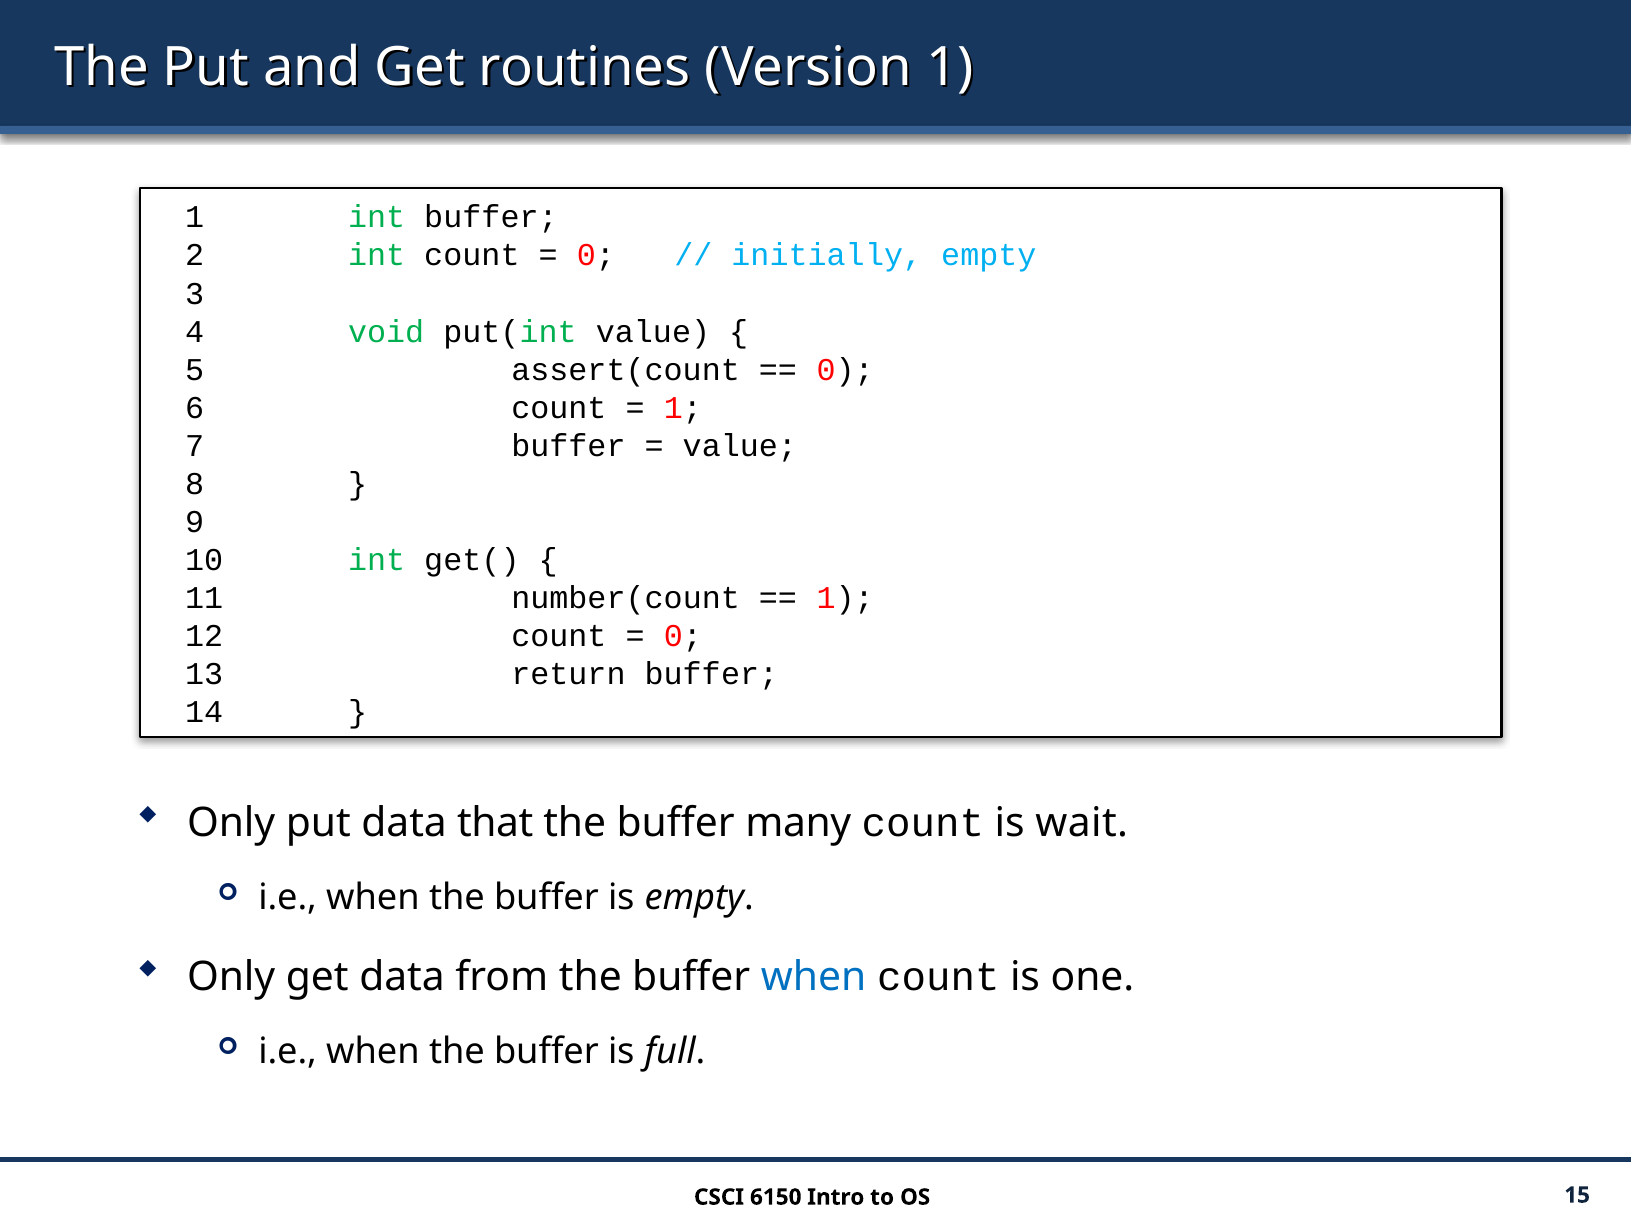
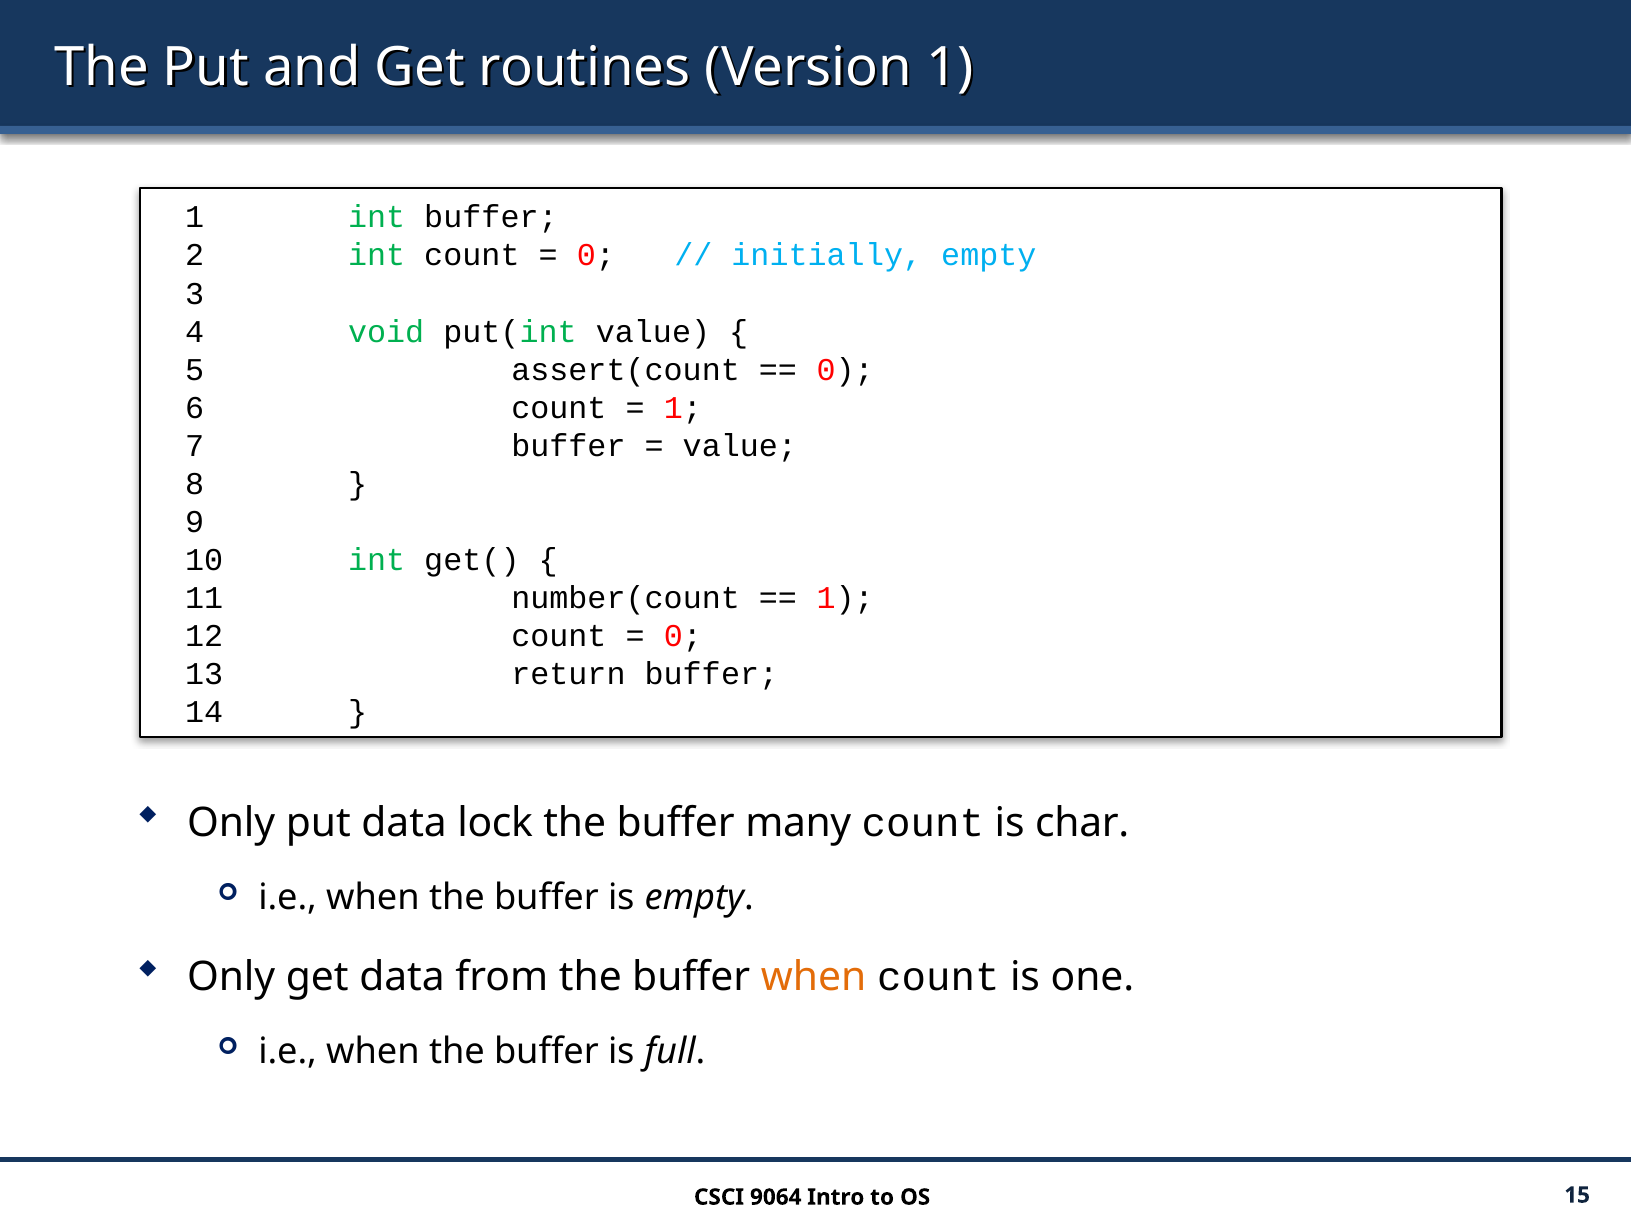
that: that -> lock (495, 823)
wait: wait -> char (1082, 823)
when colour: blue -> orange (814, 977)
6150: 6150 -> 9064 (776, 1197)
